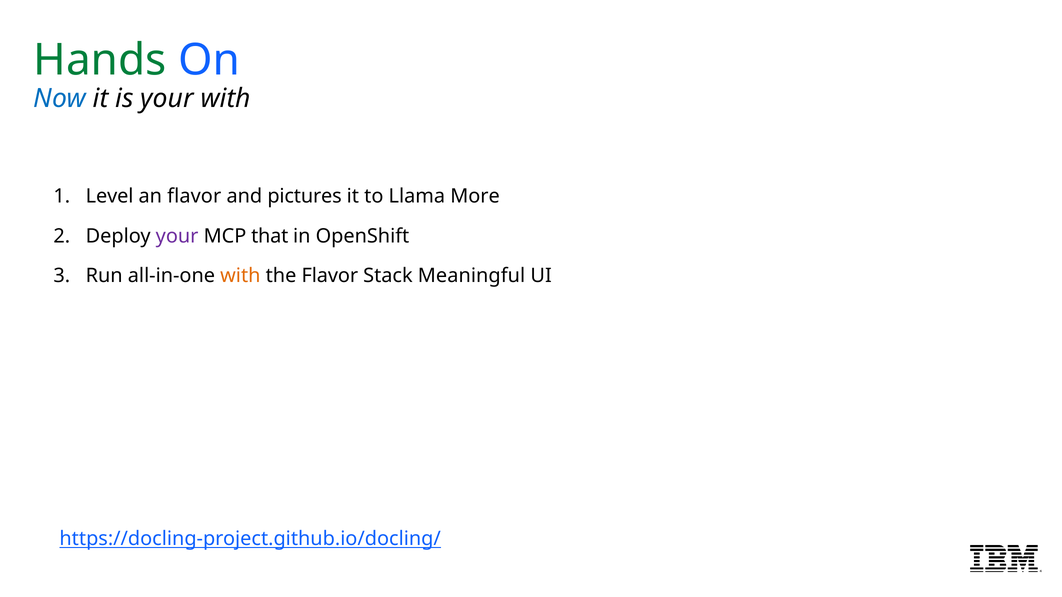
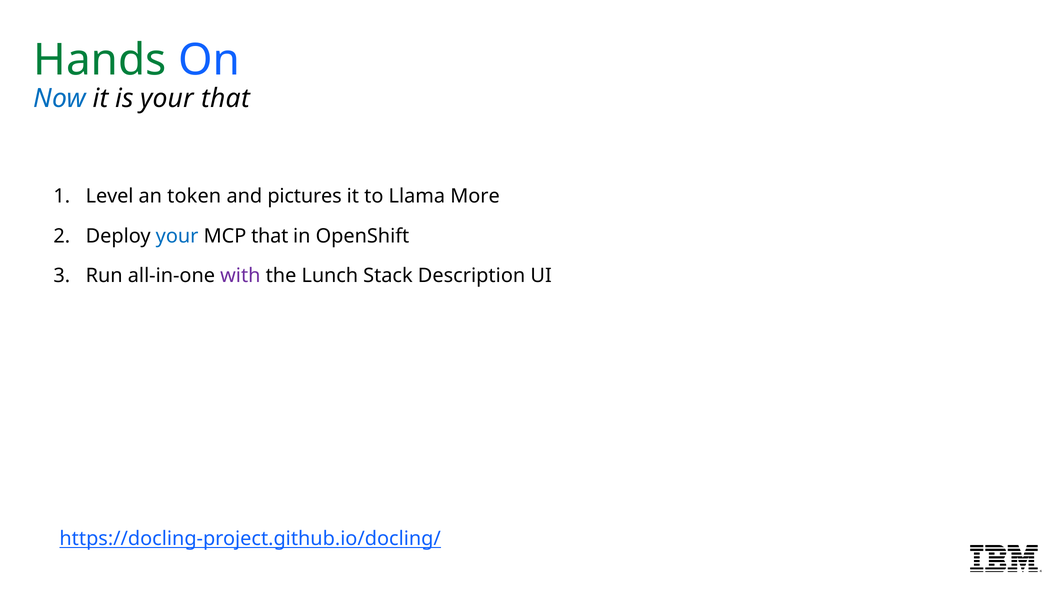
your with: with -> that (225, 98)
an flavor: flavor -> token (194, 196)
your colour: purple -> blue (177, 236)
with colour: orange -> purple (240, 276)
the Flavor: Flavor -> Lunch (330, 276)
Meaningful: Meaningful -> Description (472, 276)
